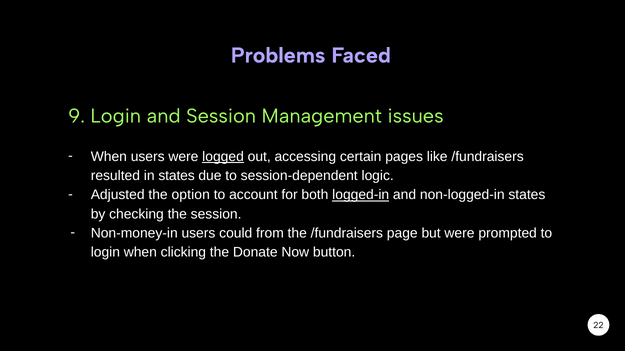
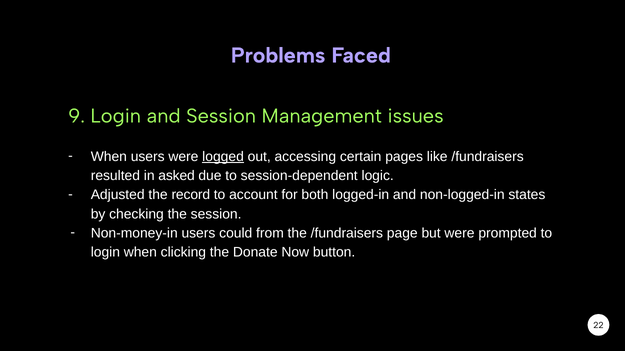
in states: states -> asked (177, 176)
option: option -> record (191, 195)
logged-in underline: present -> none (361, 195)
